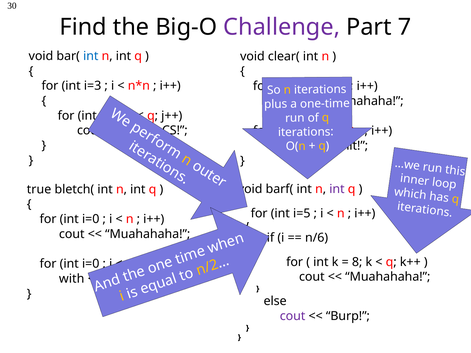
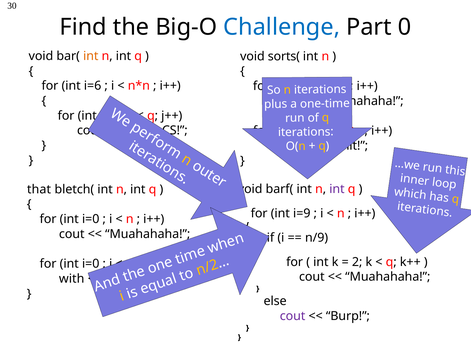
Challenge colour: purple -> blue (282, 27)
Part 7: 7 -> 0 (405, 27)
int colour: blue -> orange (91, 56)
clear(: clear( -> sorts( (284, 56)
i=3: i=3 -> i=6 (93, 86)
true: true -> that (39, 189)
i=5: i=5 -> i=9 (302, 213)
n/6: n/6 -> n/9 (317, 238)
8: 8 -> 2 (357, 262)
